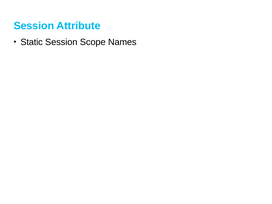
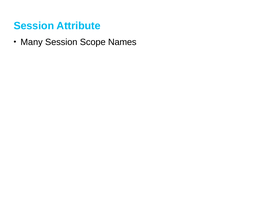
Static: Static -> Many (32, 42)
